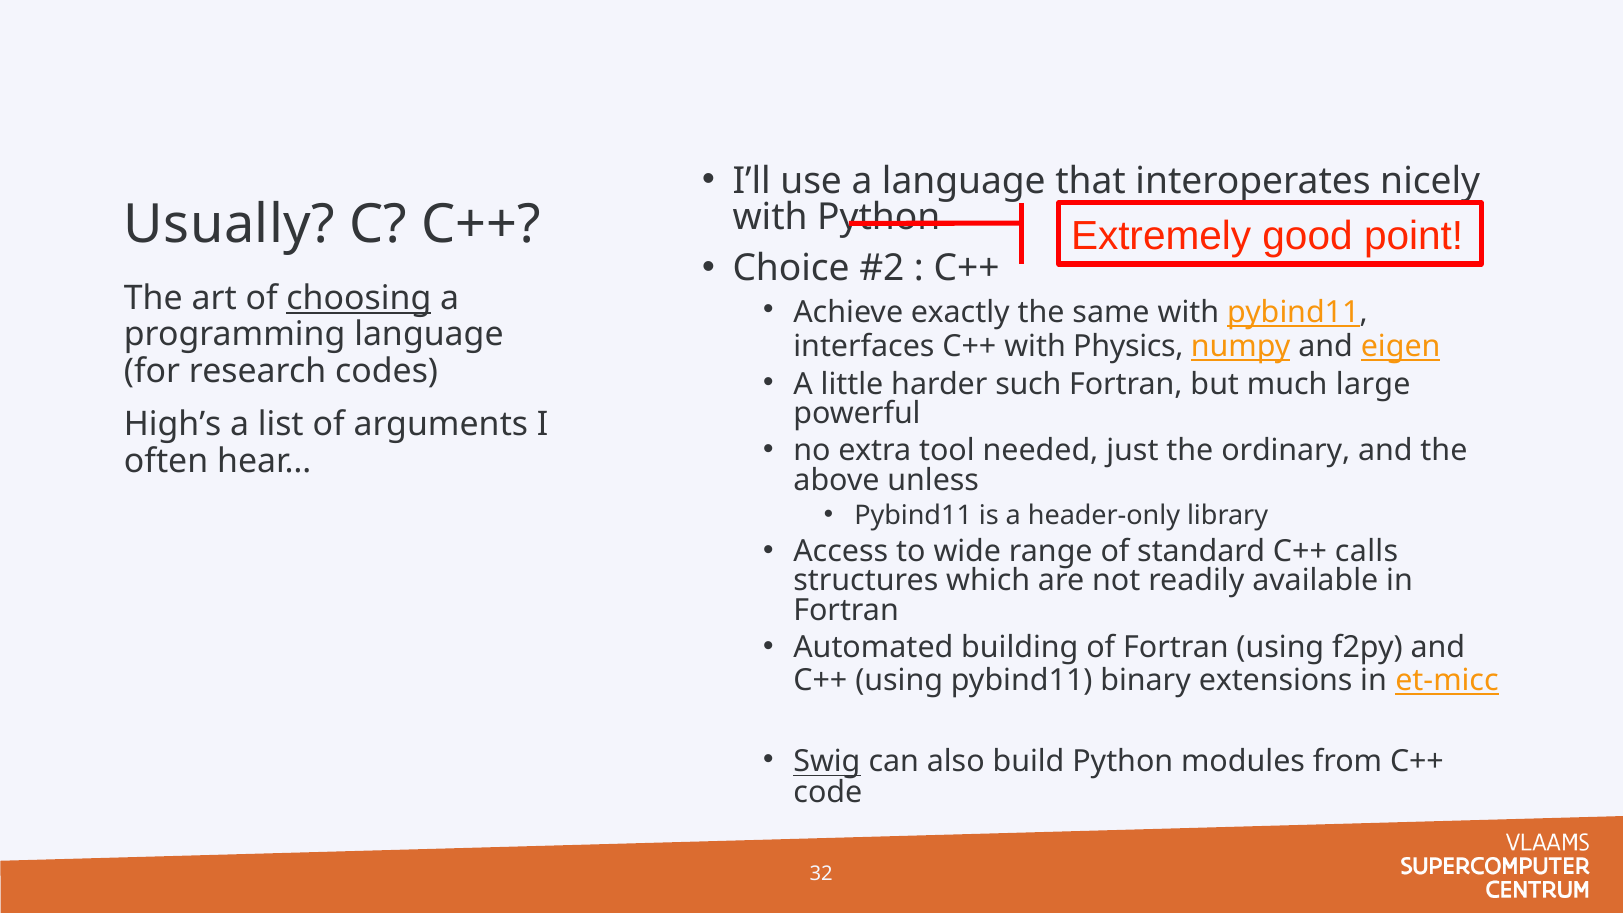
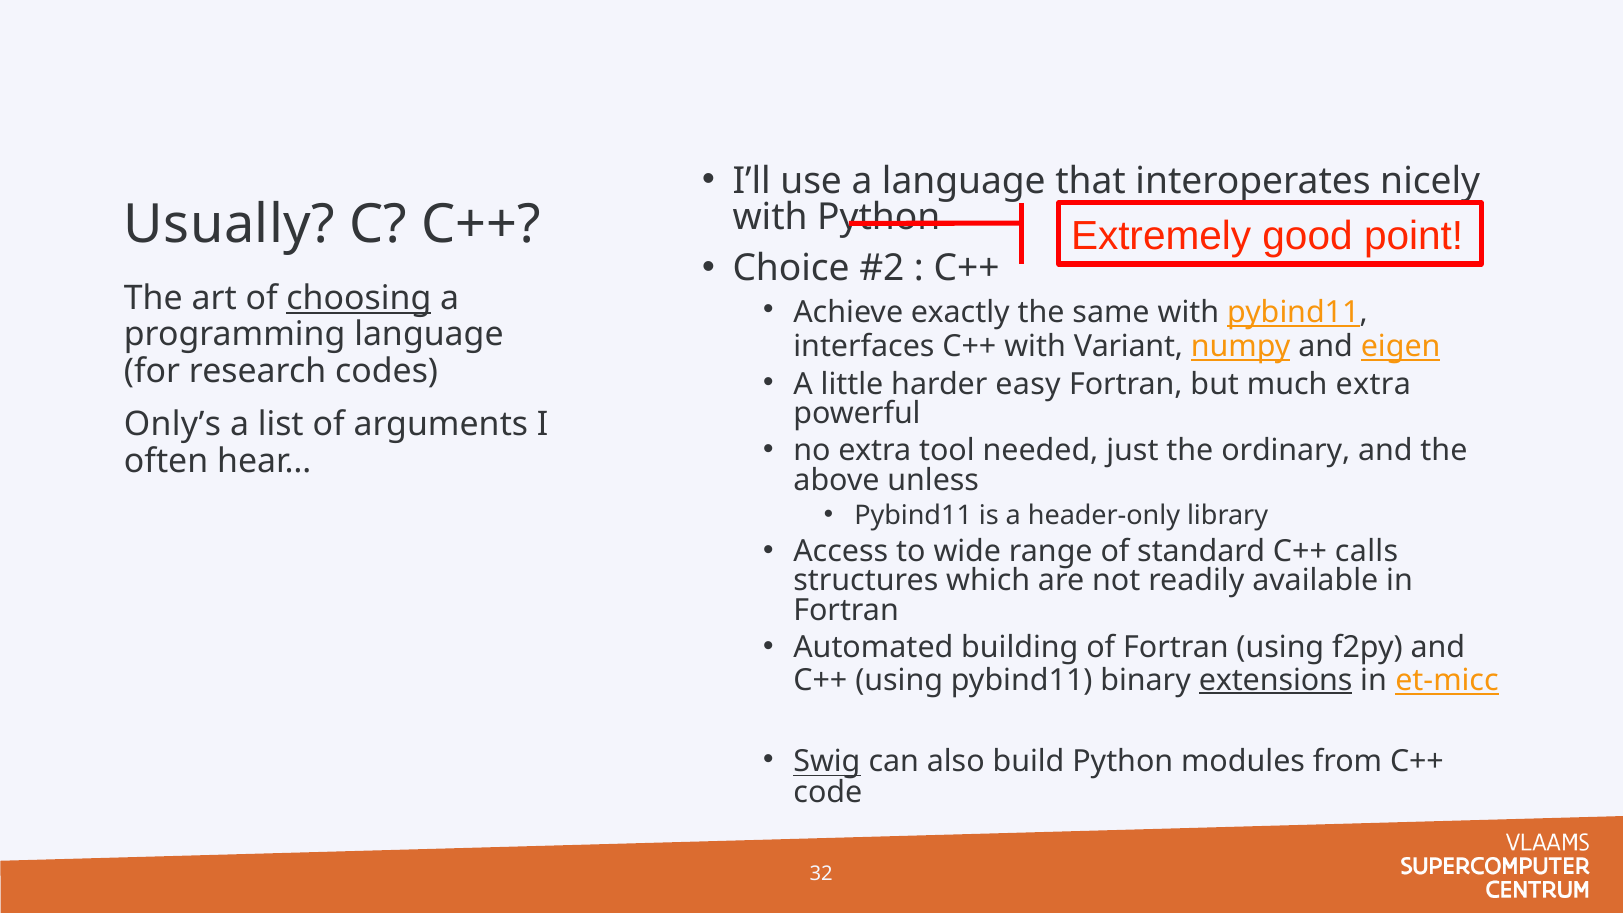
Physics: Physics -> Variant (1128, 346)
such: such -> easy (1028, 384)
much large: large -> extra (1373, 384)
High’s: High’s -> Only’s (172, 425)
extensions underline: none -> present (1276, 680)
